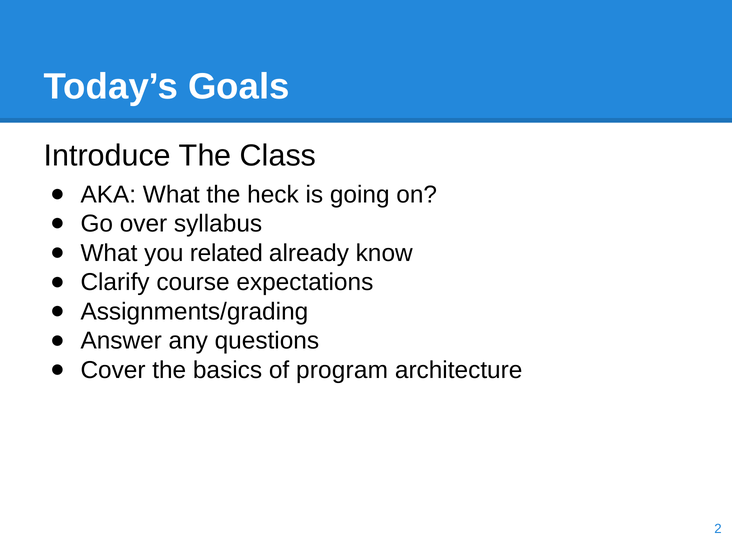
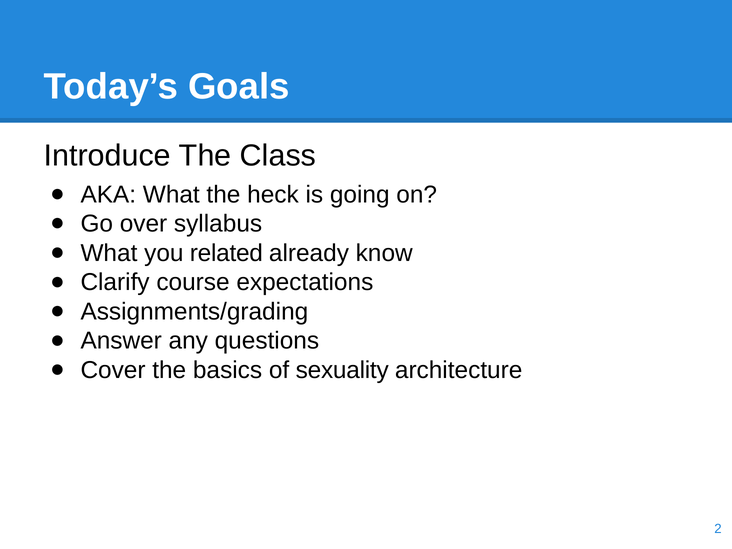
program: program -> sexuality (342, 370)
